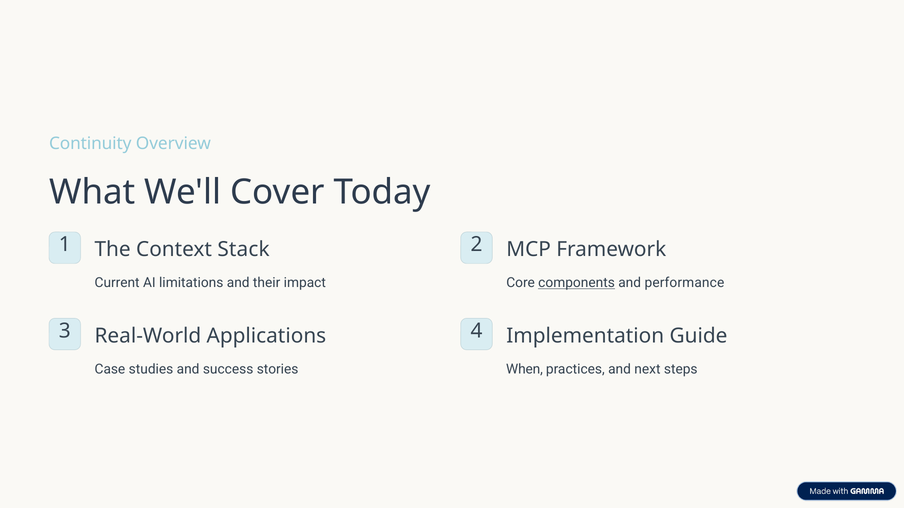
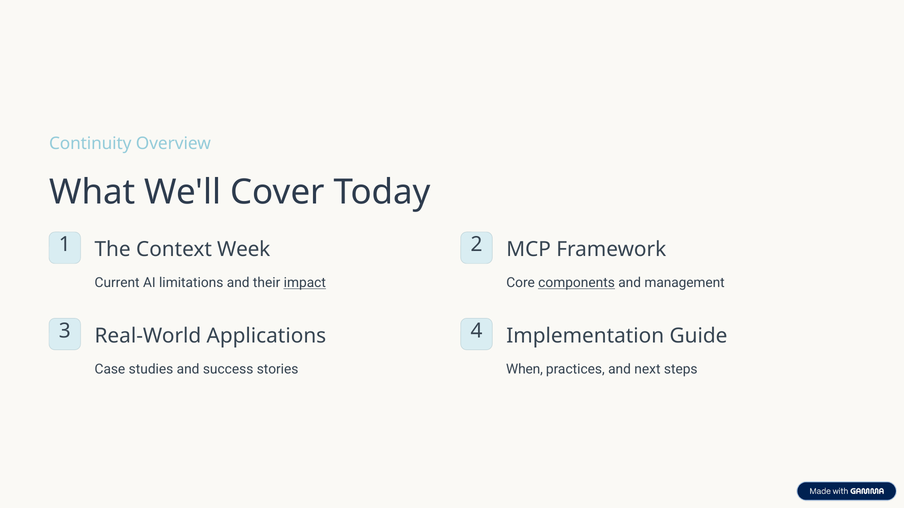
Stack: Stack -> Week (244, 250)
impact underline: none -> present (305, 283)
performance: performance -> management (685, 283)
